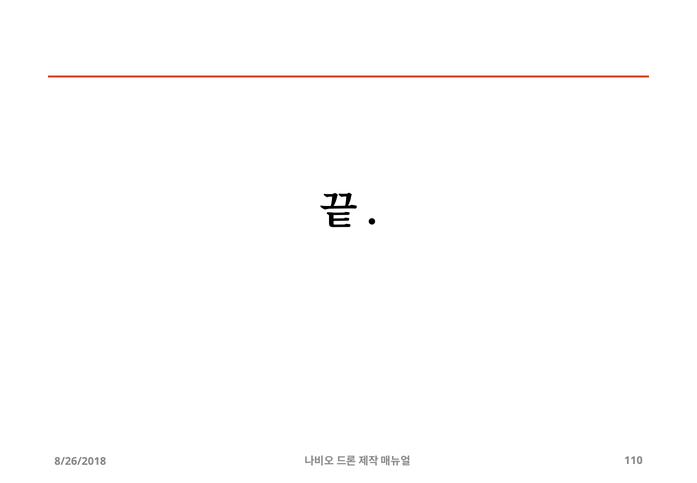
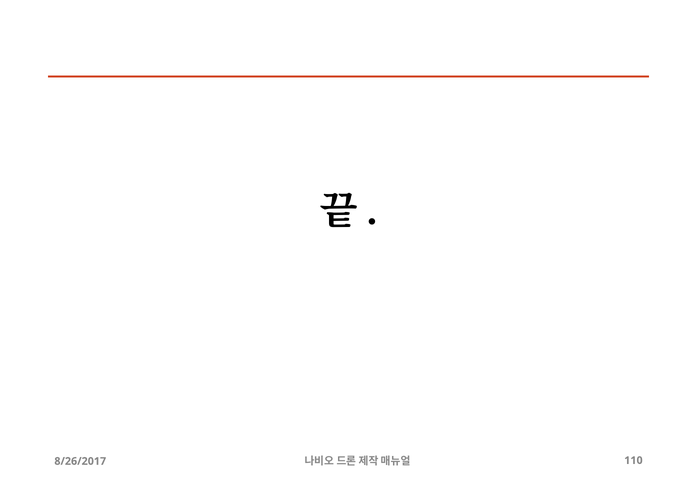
8/26/2018: 8/26/2018 -> 8/26/2017 (80, 461)
